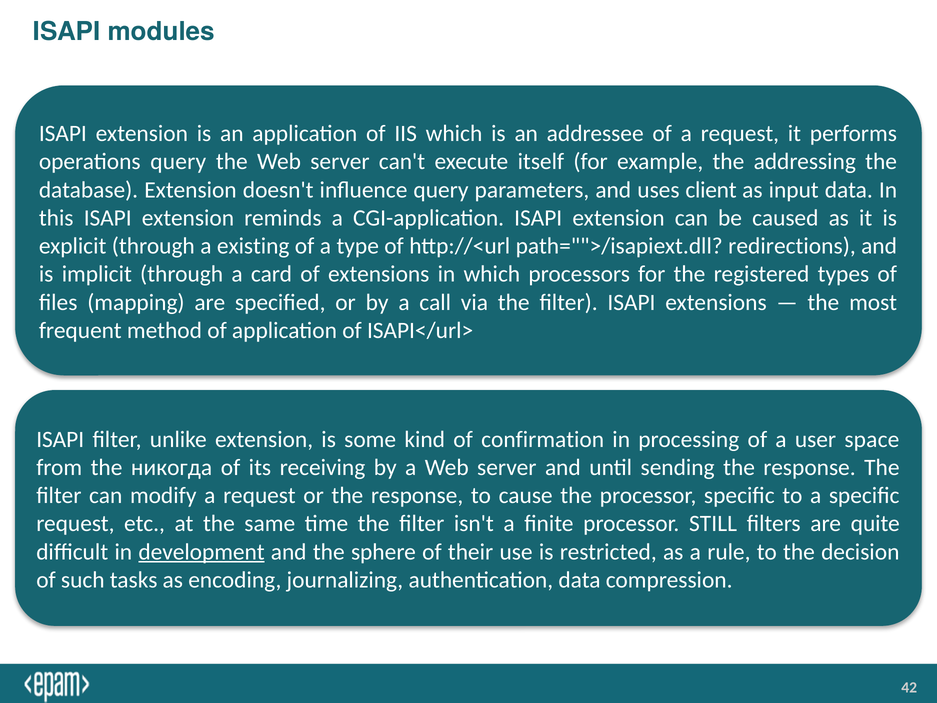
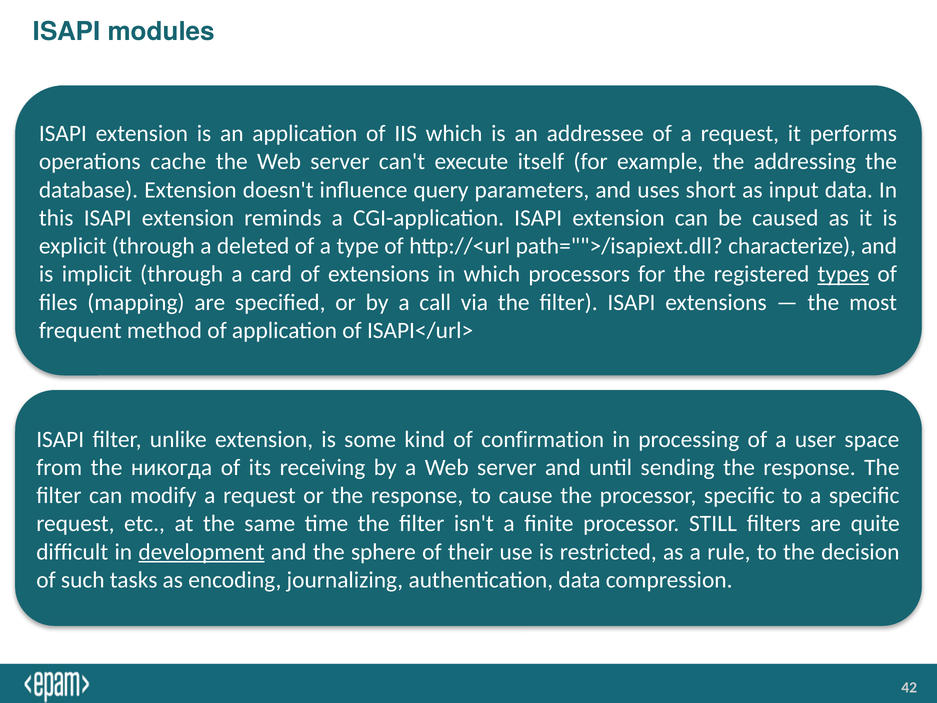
operations query: query -> cache (178, 162)
client: client -> short (711, 190)
existing: existing -> deleted (253, 246)
redirections: redirections -> characterize (792, 246)
types underline: none -> present (843, 274)
